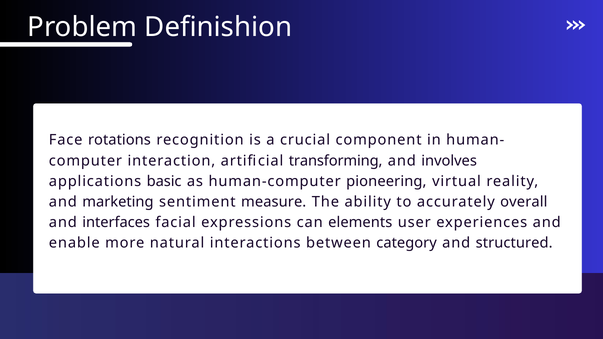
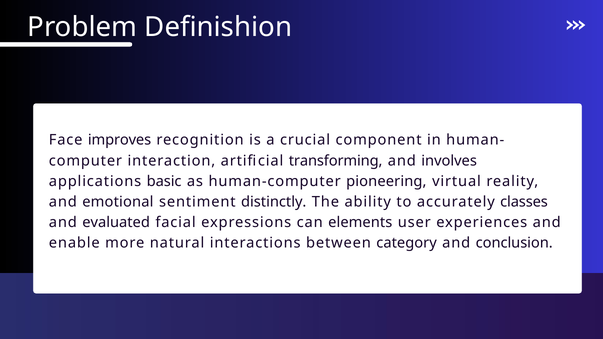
rotations: rotations -> improves (120, 140)
marketing: marketing -> emotional (118, 202)
measure: measure -> distinctly (274, 202)
overall: overall -> classes (524, 202)
interfaces: interfaces -> evaluated (116, 222)
structured: structured -> conclusion (514, 243)
